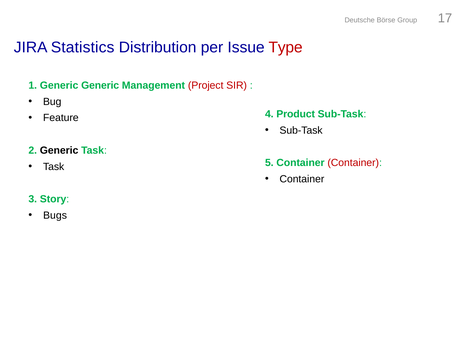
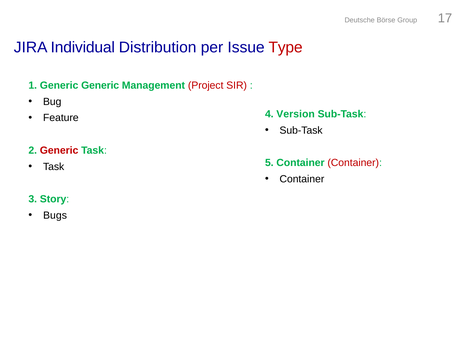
Statistics: Statistics -> Individual (83, 48)
Product: Product -> Version (296, 114)
Generic colour: black -> red (59, 151)
